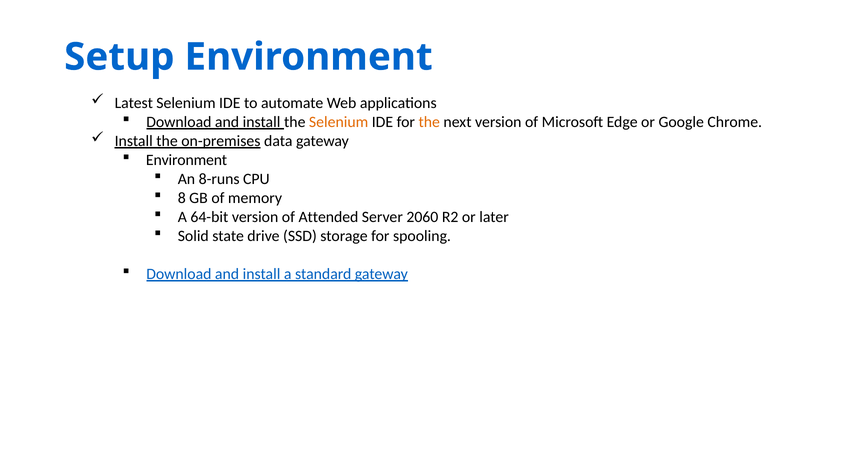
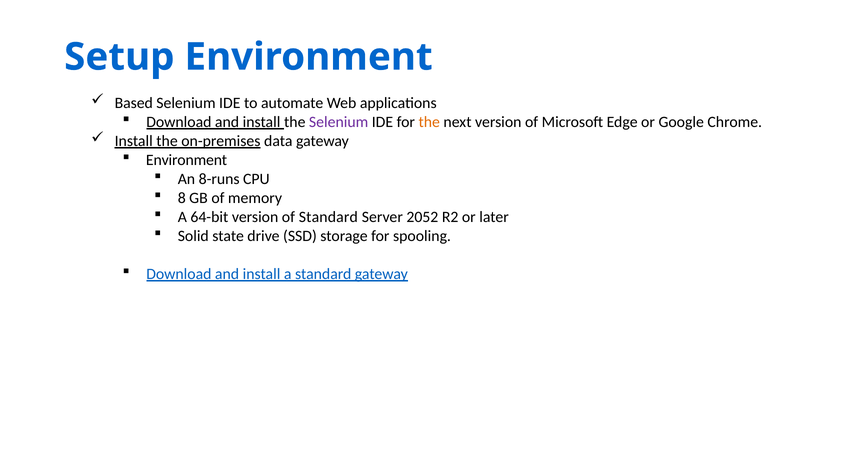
Latest: Latest -> Based (134, 103)
Selenium colour: orange -> purple (339, 122)
of Attended: Attended -> Standard (328, 217)
2060: 2060 -> 2052 (422, 217)
